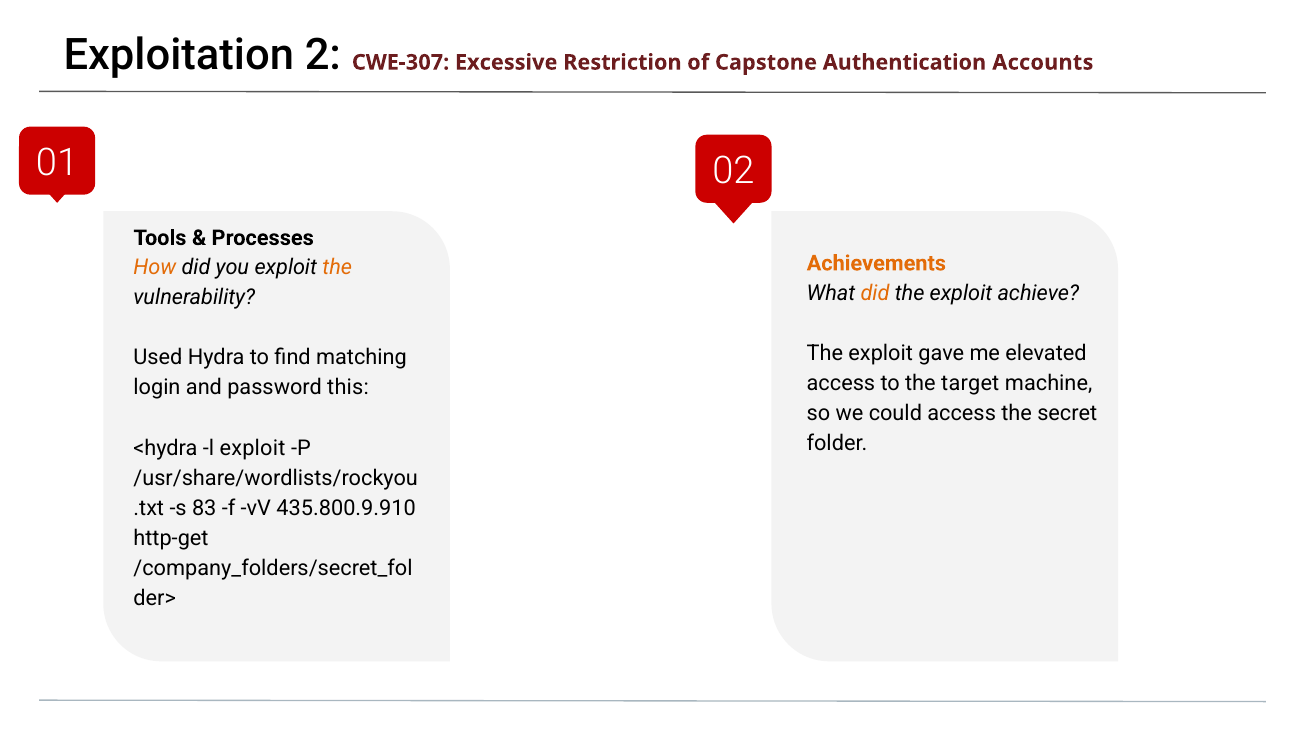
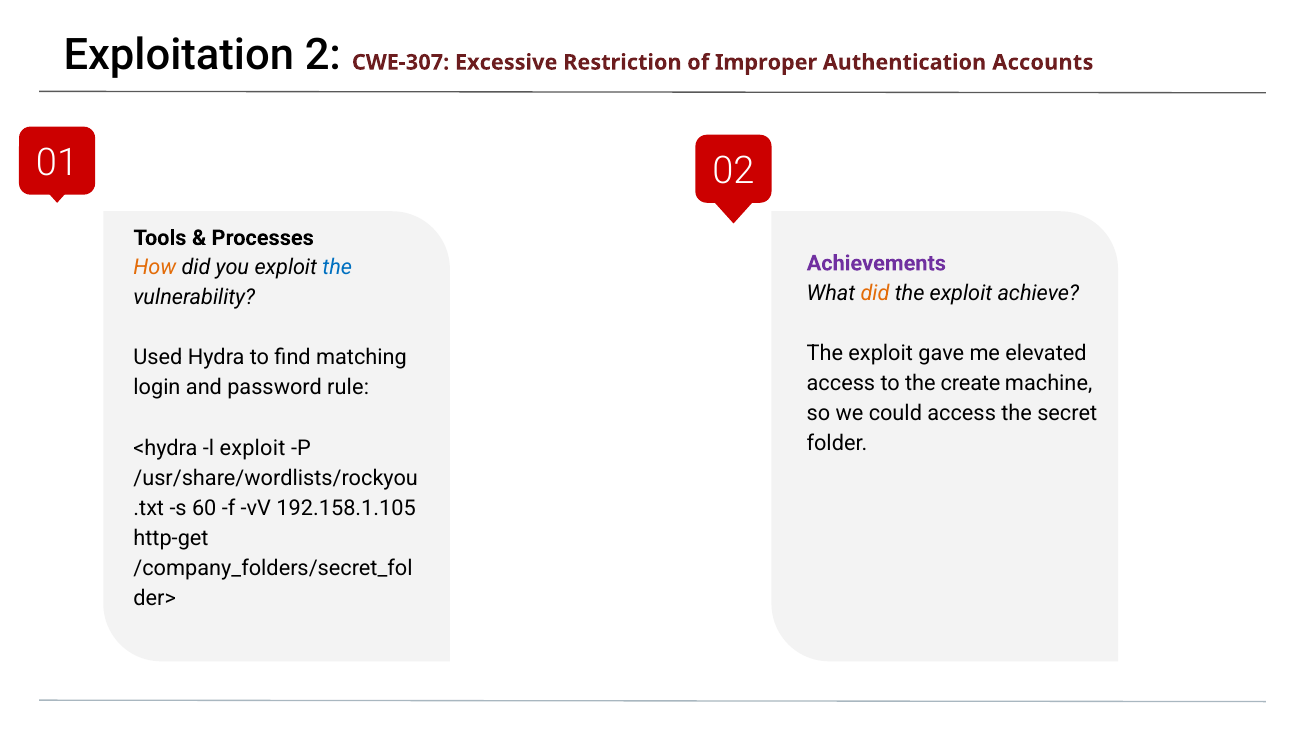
Capstone: Capstone -> Improper (766, 62)
Achievements colour: orange -> purple (876, 263)
the colour: orange -> blue (337, 268)
target: target -> create (970, 383)
this: this -> rule (348, 388)
83: 83 -> 60 (204, 508)
435.800.9.910: 435.800.9.910 -> 192.158.1.105 (346, 508)
